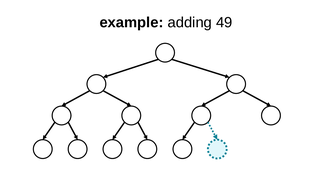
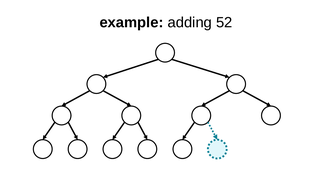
49: 49 -> 52 (224, 22)
